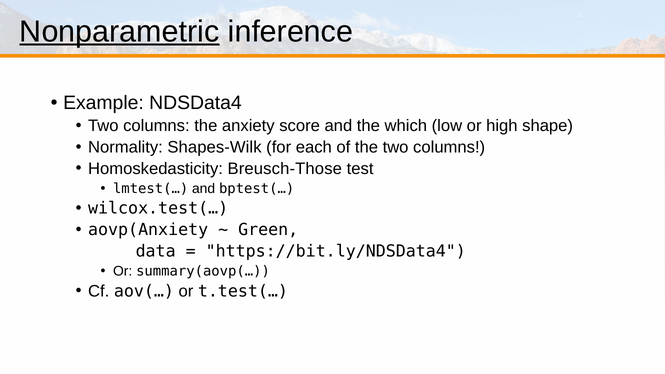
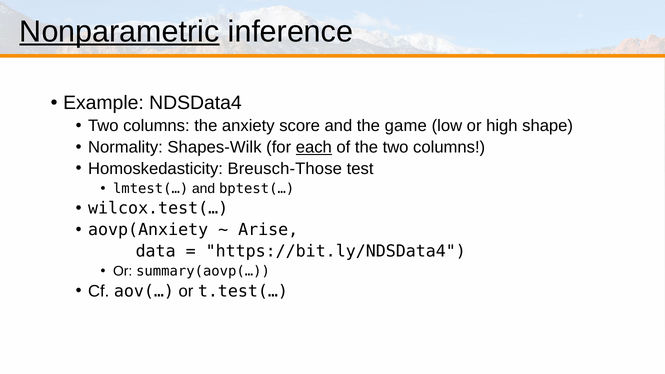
which: which -> game (406, 126)
each underline: none -> present (314, 147)
Green: Green -> Arise (268, 230)
